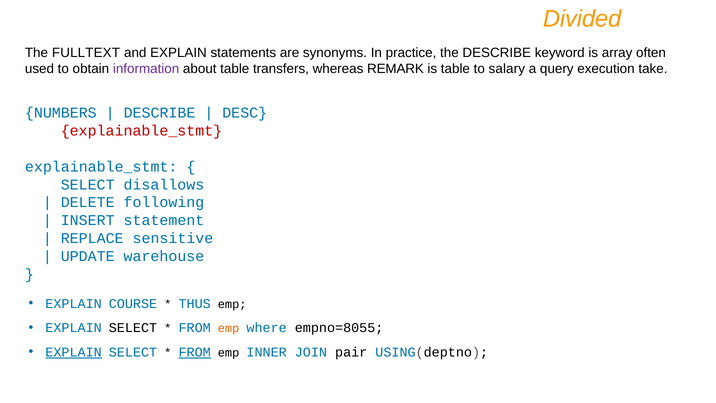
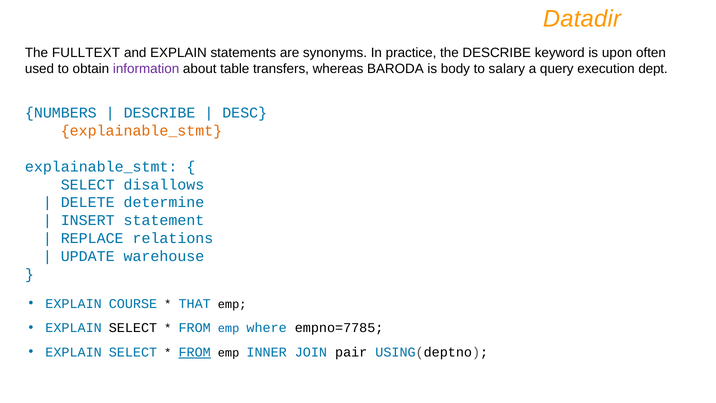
Divided: Divided -> Datadir (582, 19)
array: array -> upon (617, 53)
REMARK: REMARK -> BARODA (395, 69)
is table: table -> body (455, 69)
take: take -> dept (653, 69)
explainable_stmt colour: red -> orange (141, 131)
following: following -> determine (164, 202)
sensitive: sensitive -> relations (173, 238)
THUS: THUS -> THAT (195, 304)
emp colour: orange -> blue (229, 328)
empno=8055: empno=8055 -> empno=7785 (339, 328)
EXPLAIN underline: present -> none (74, 352)
